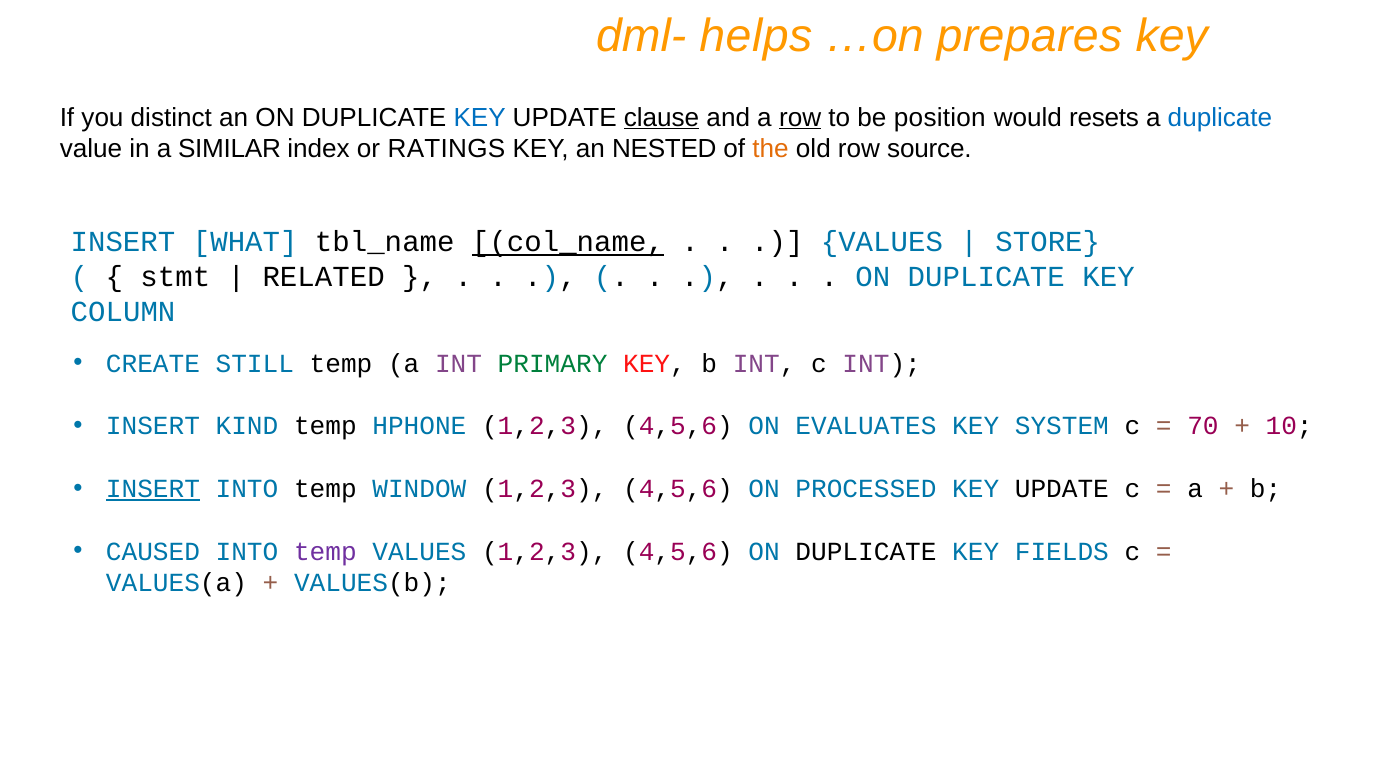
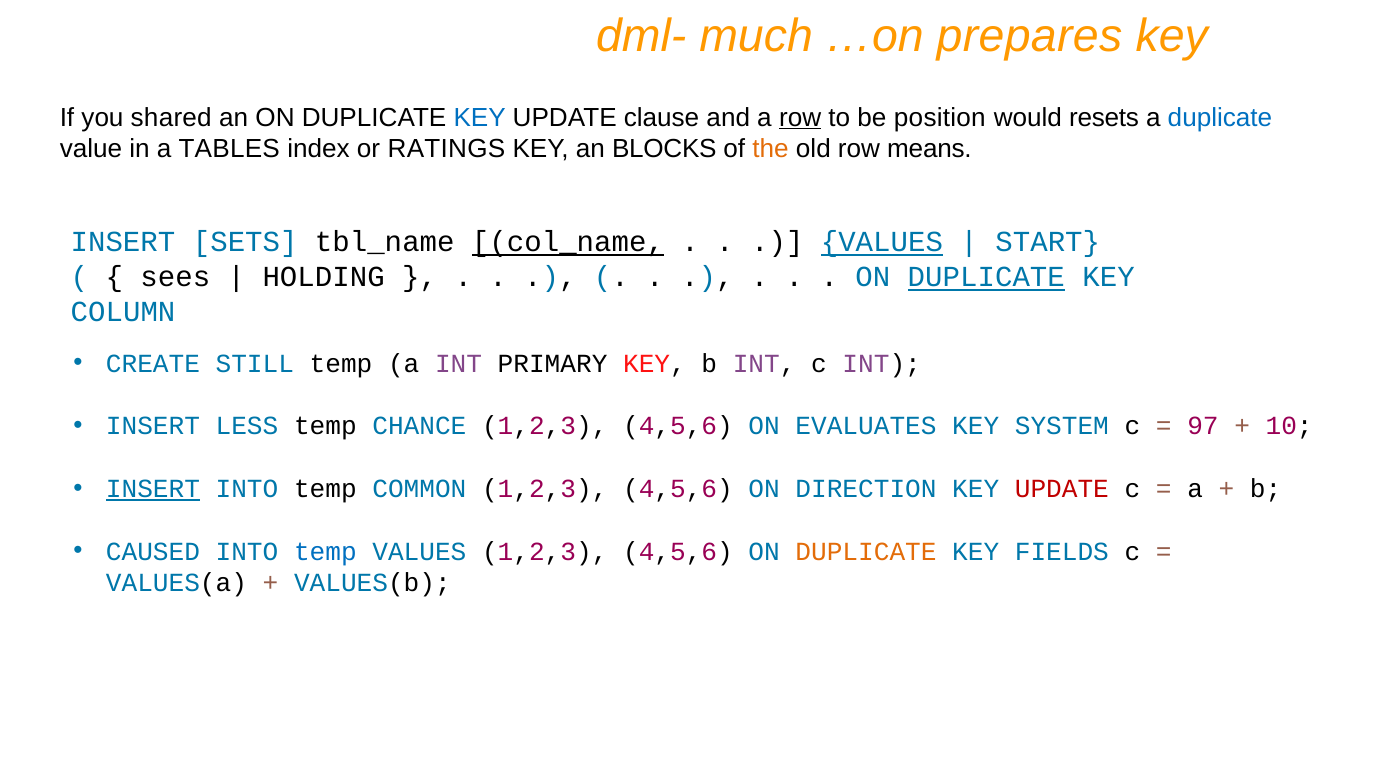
helps: helps -> much (756, 36)
distinct: distinct -> shared (171, 117)
clause underline: present -> none (662, 117)
SIMILAR: SIMILAR -> TABLES (229, 149)
NESTED: NESTED -> BLOCKS (664, 149)
source: source -> means (929, 149)
WHAT: WHAT -> SETS (245, 242)
VALUES underline: none -> present (882, 242)
STORE: STORE -> START (1048, 242)
stmt: stmt -> sees (175, 277)
RELATED: RELATED -> HOLDING (324, 277)
DUPLICATE underline: none -> present (986, 277)
PRIMARY colour: green -> black (553, 363)
KIND: KIND -> LESS (247, 426)
HPHONE: HPHONE -> CHANCE (419, 426)
70: 70 -> 97 (1203, 426)
WINDOW: WINDOW -> COMMON (419, 489)
PROCESSED: PROCESSED -> DIRECTION (866, 489)
UPDATE colour: black -> red (1062, 489)
temp colour: purple -> blue (325, 551)
DUPLICATE colour: black -> orange (866, 551)
